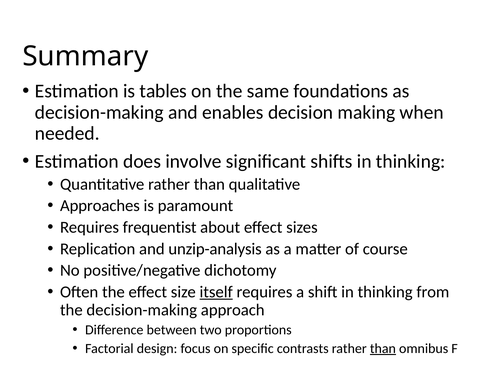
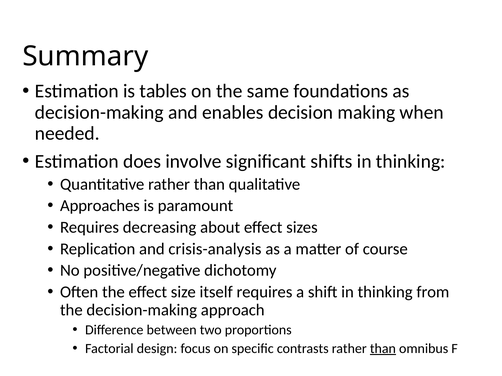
frequentist: frequentist -> decreasing (160, 228)
unzip-analysis: unzip-analysis -> crisis-analysis (215, 249)
itself underline: present -> none (216, 292)
